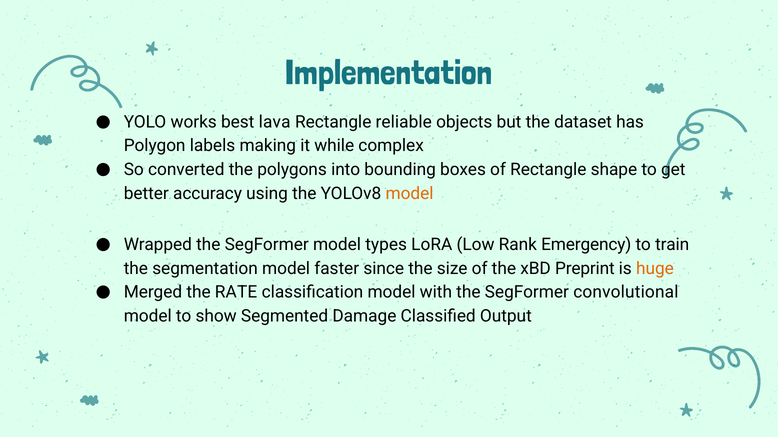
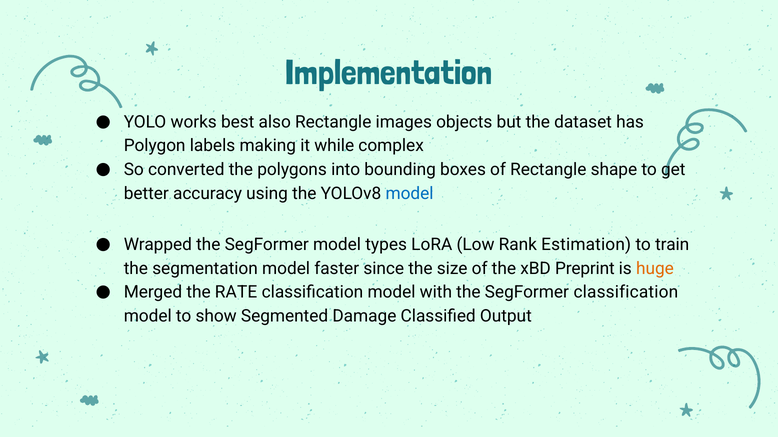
lava: lava -> also (275, 122)
reliable: reliable -> images (404, 122)
model colour: orange -> blue (410, 194)
Emergency: Emergency -> Estimation (586, 245)
SegFormer convolutional: convolutional -> classification (626, 293)
